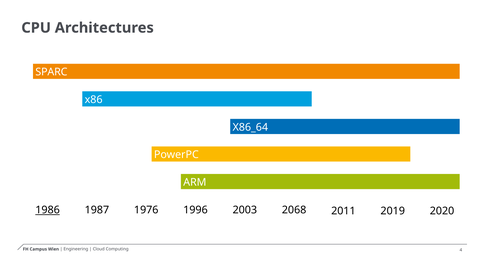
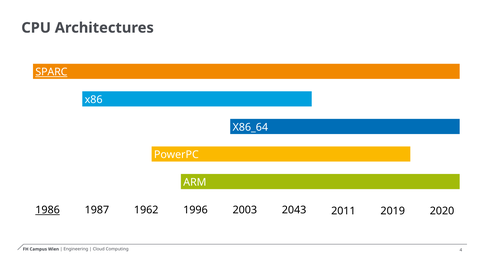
SPARC underline: none -> present (51, 72)
2068: 2068 -> 2043 (294, 210)
1976: 1976 -> 1962 (146, 210)
